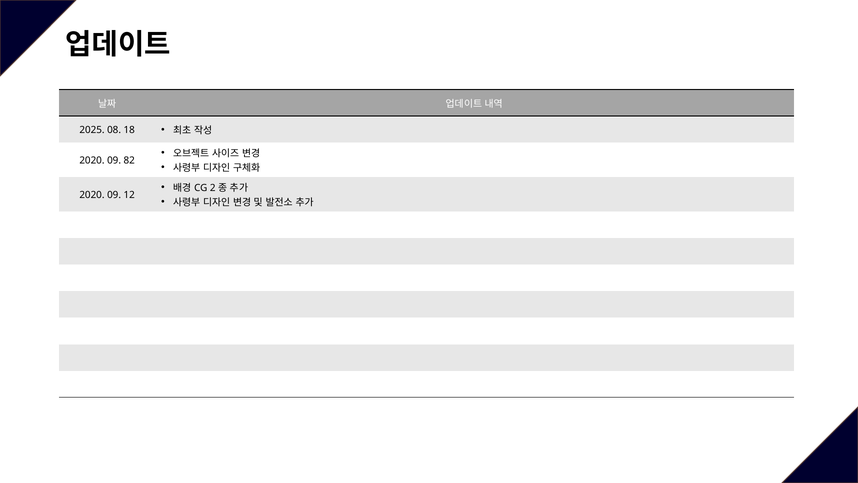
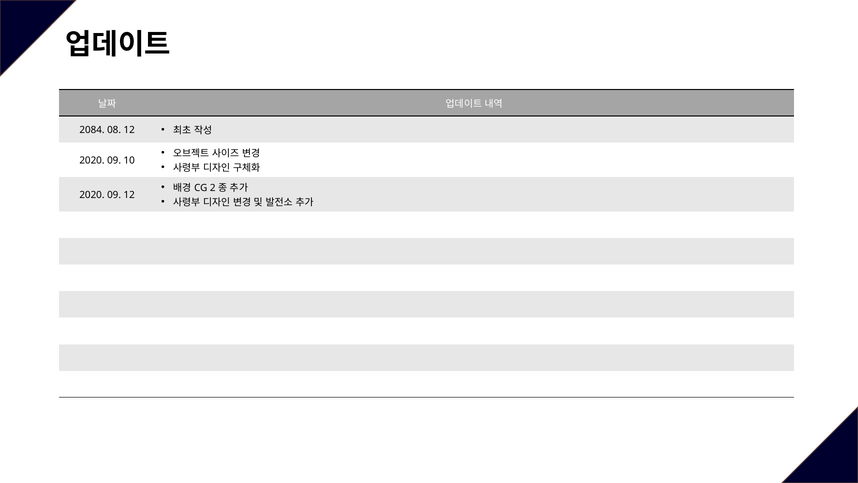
2025: 2025 -> 2084 (92, 130)
08 18: 18 -> 12 (129, 130)
82: 82 -> 10 (129, 160)
